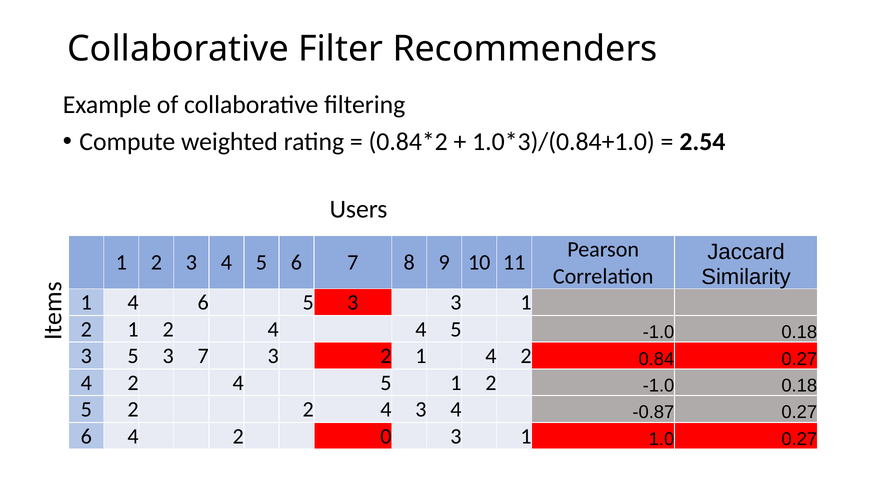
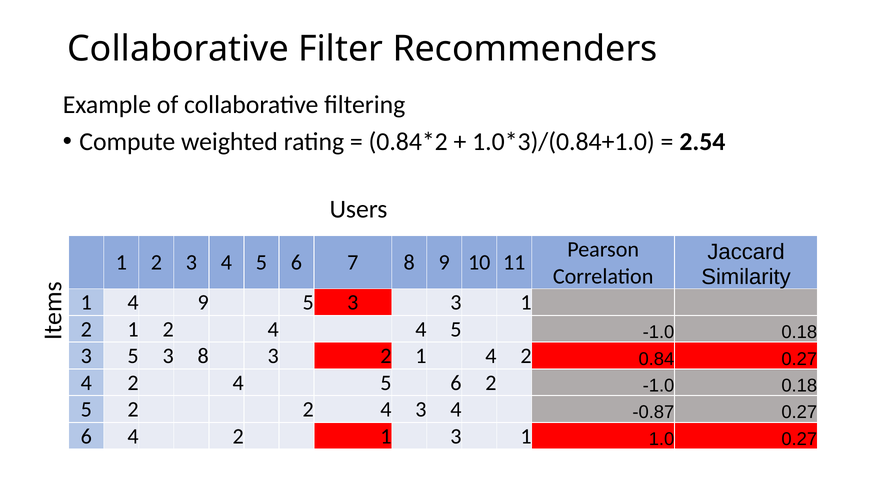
4 6: 6 -> 9 (203, 302)
3 7: 7 -> 8 (203, 356)
2 4 5 1: 1 -> 6 (456, 382)
4 2 0: 0 -> 1 (386, 436)
